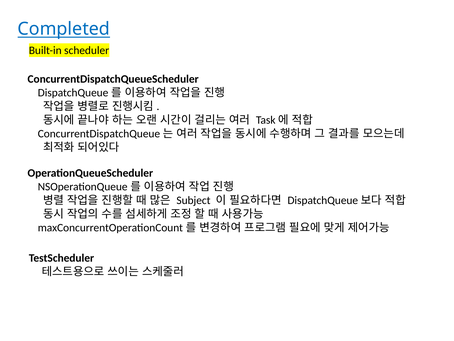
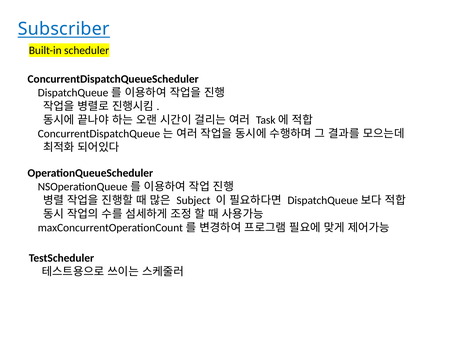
Completed: Completed -> Subscriber (64, 29)
